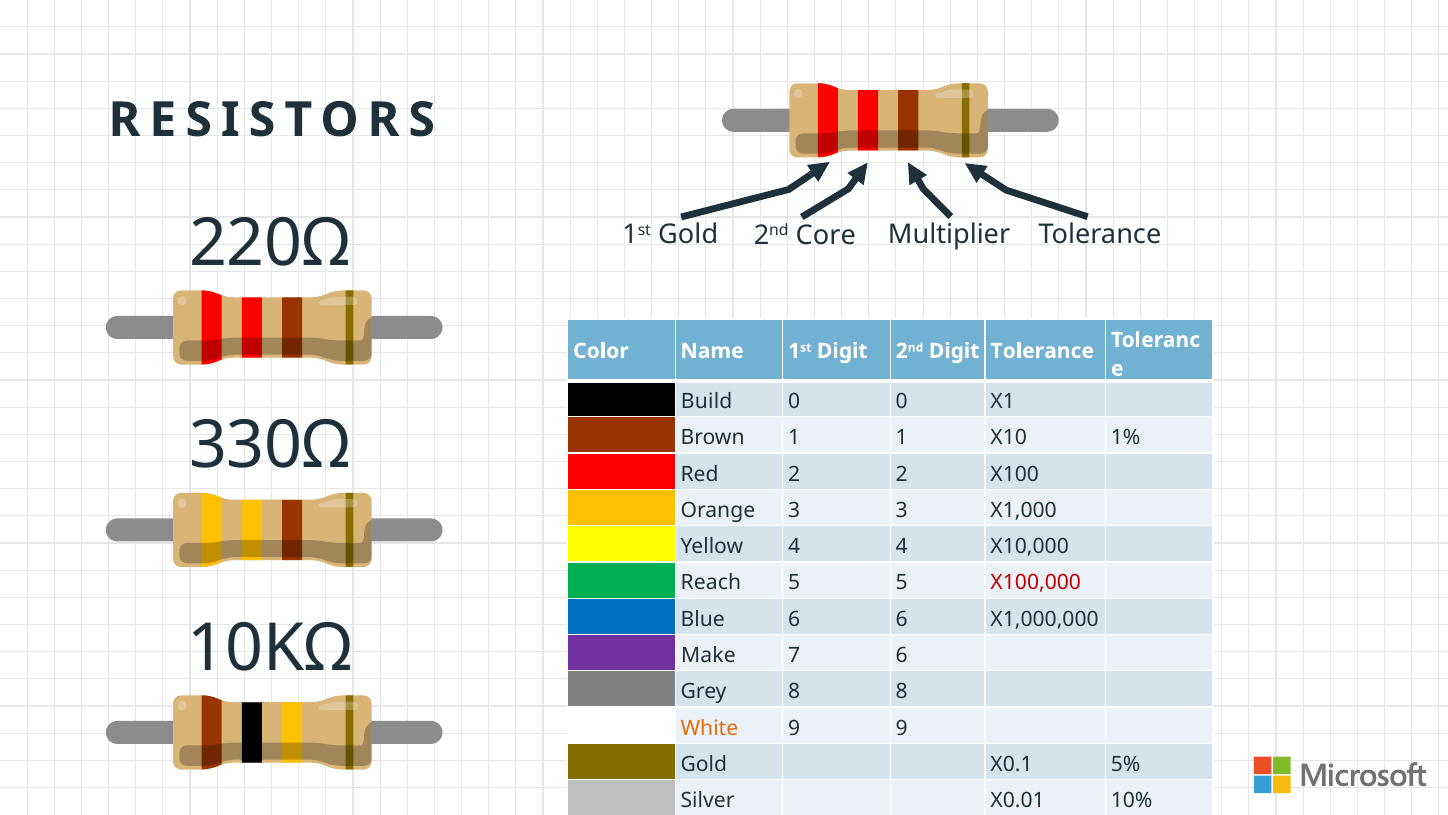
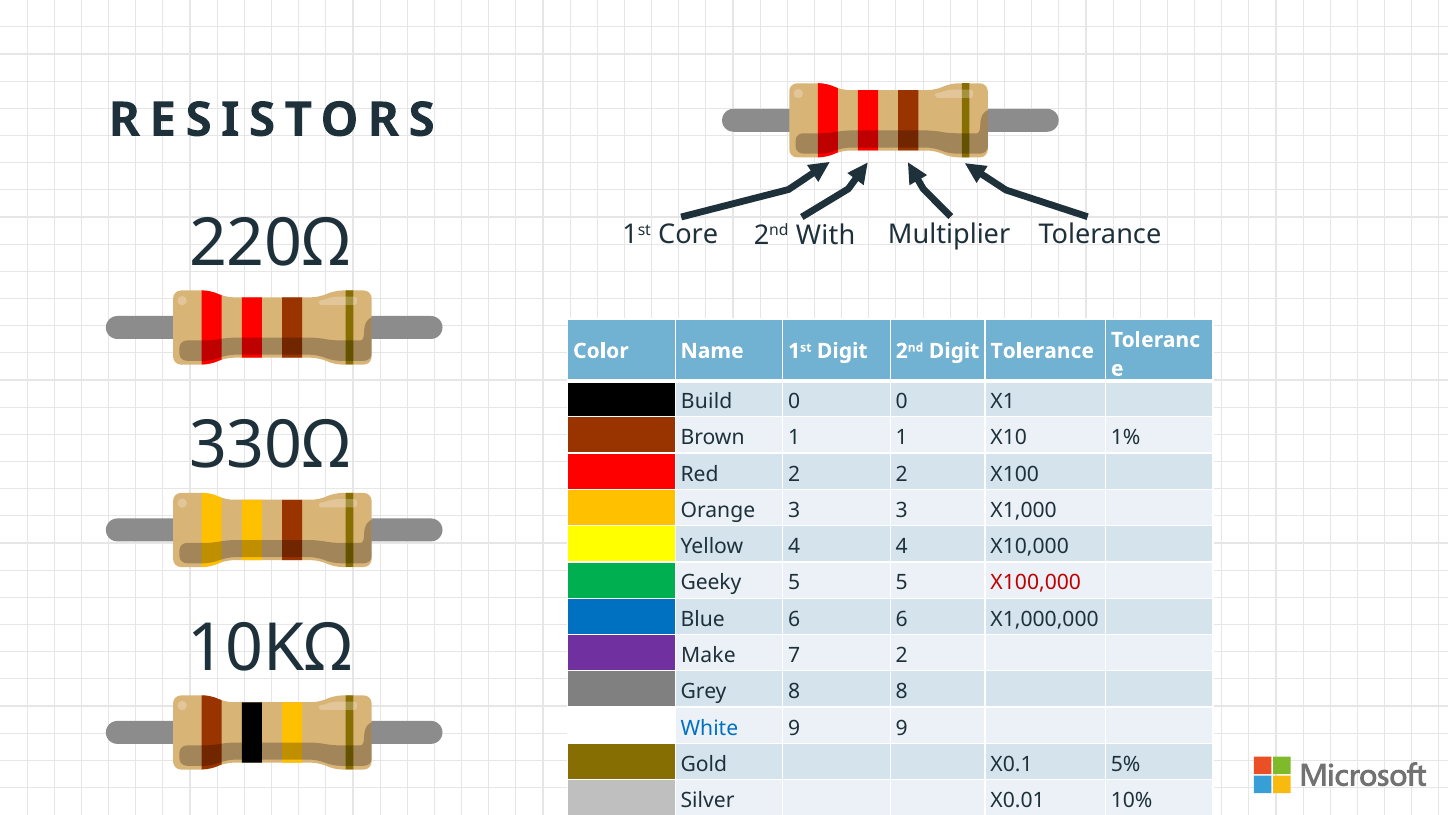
1st Gold: Gold -> Core (688, 234)
Core: Core -> With (826, 235)
Reach: Reach -> Geeky (711, 583)
7 6: 6 -> 2 (902, 655)
White colour: orange -> blue (709, 728)
